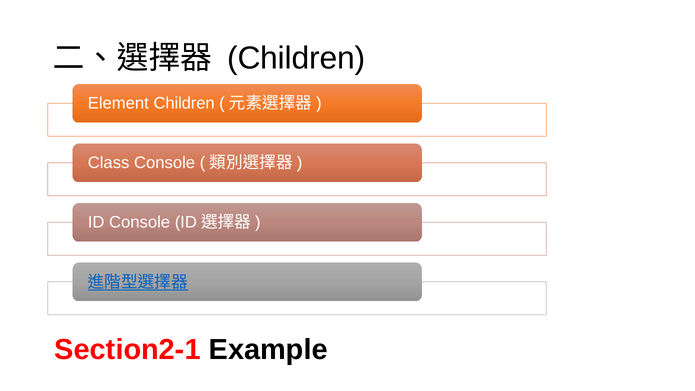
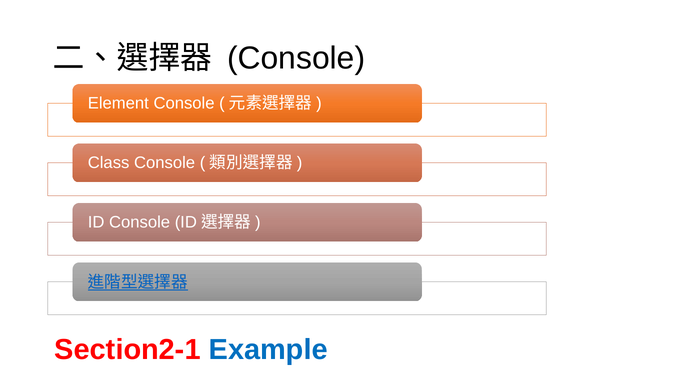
Children: Children -> Console (296, 58)
Children: Children -> Console (184, 103)
Example colour: black -> blue (268, 350)
